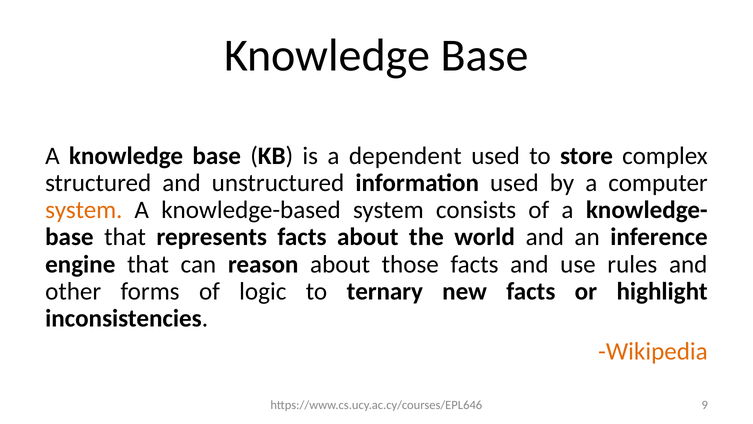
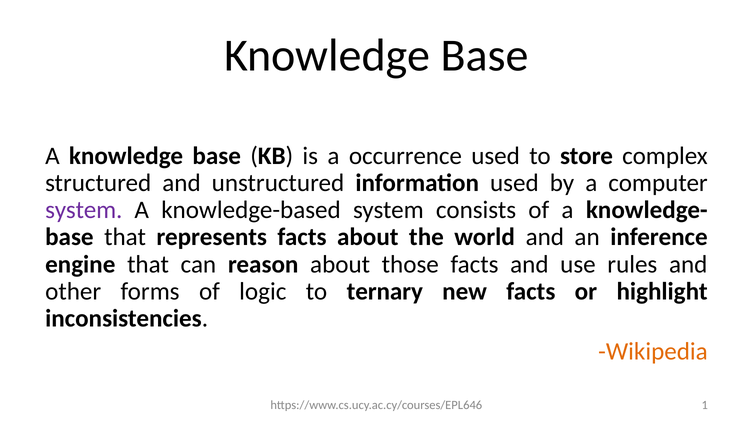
dependent: dependent -> occurrence (405, 156)
system colour: orange -> purple (84, 210)
9: 9 -> 1 (705, 405)
